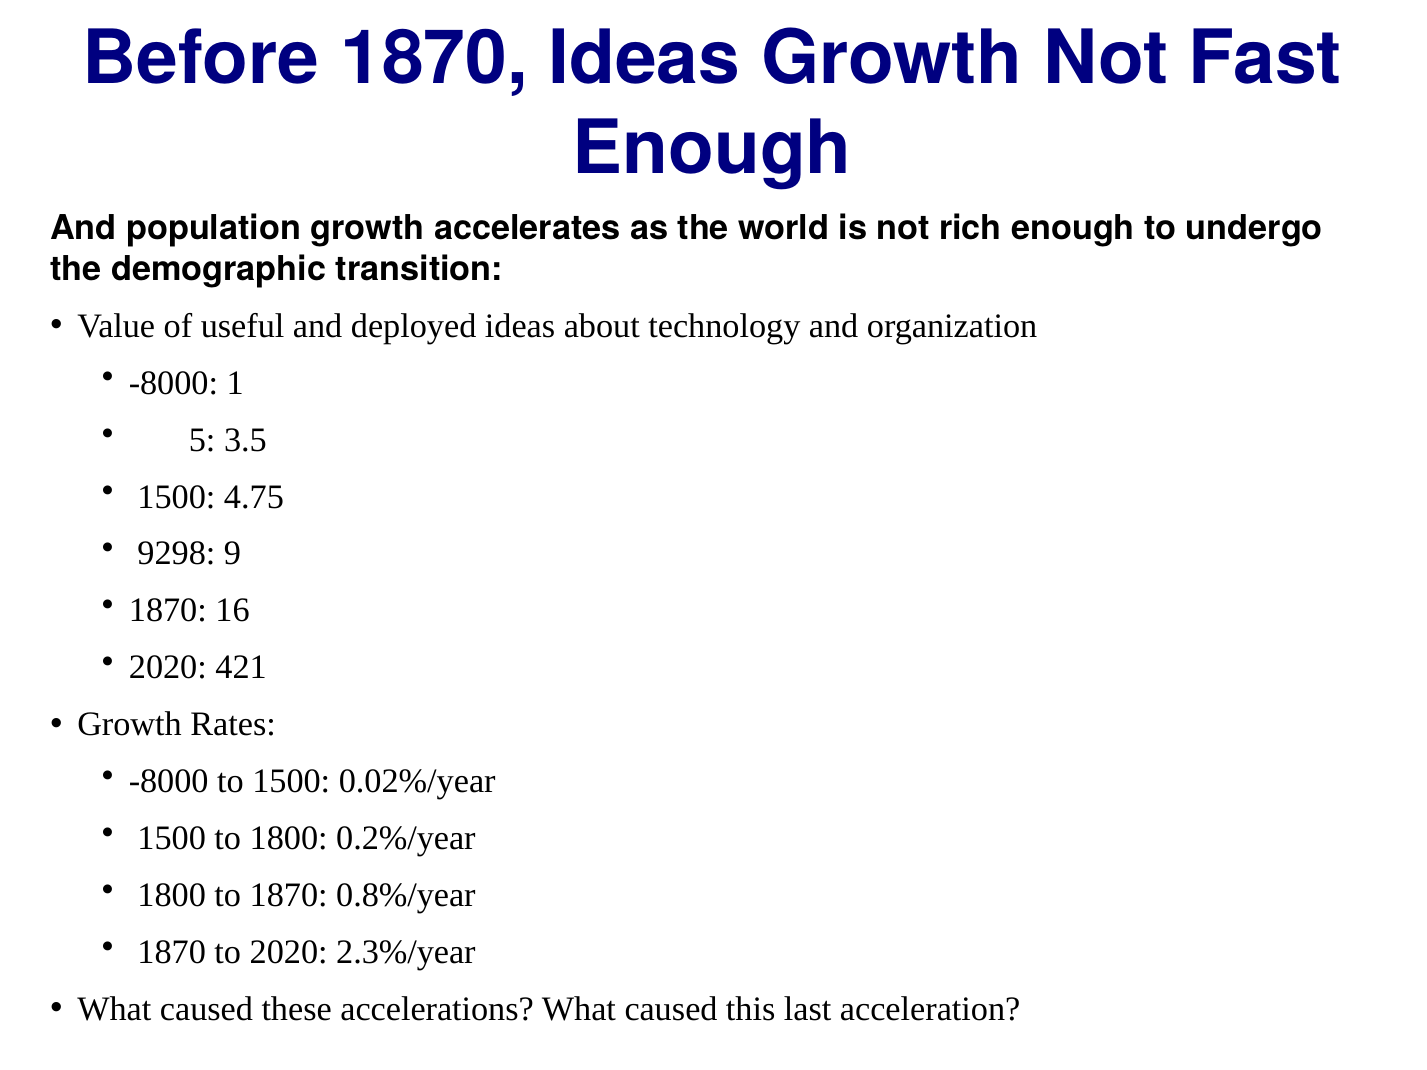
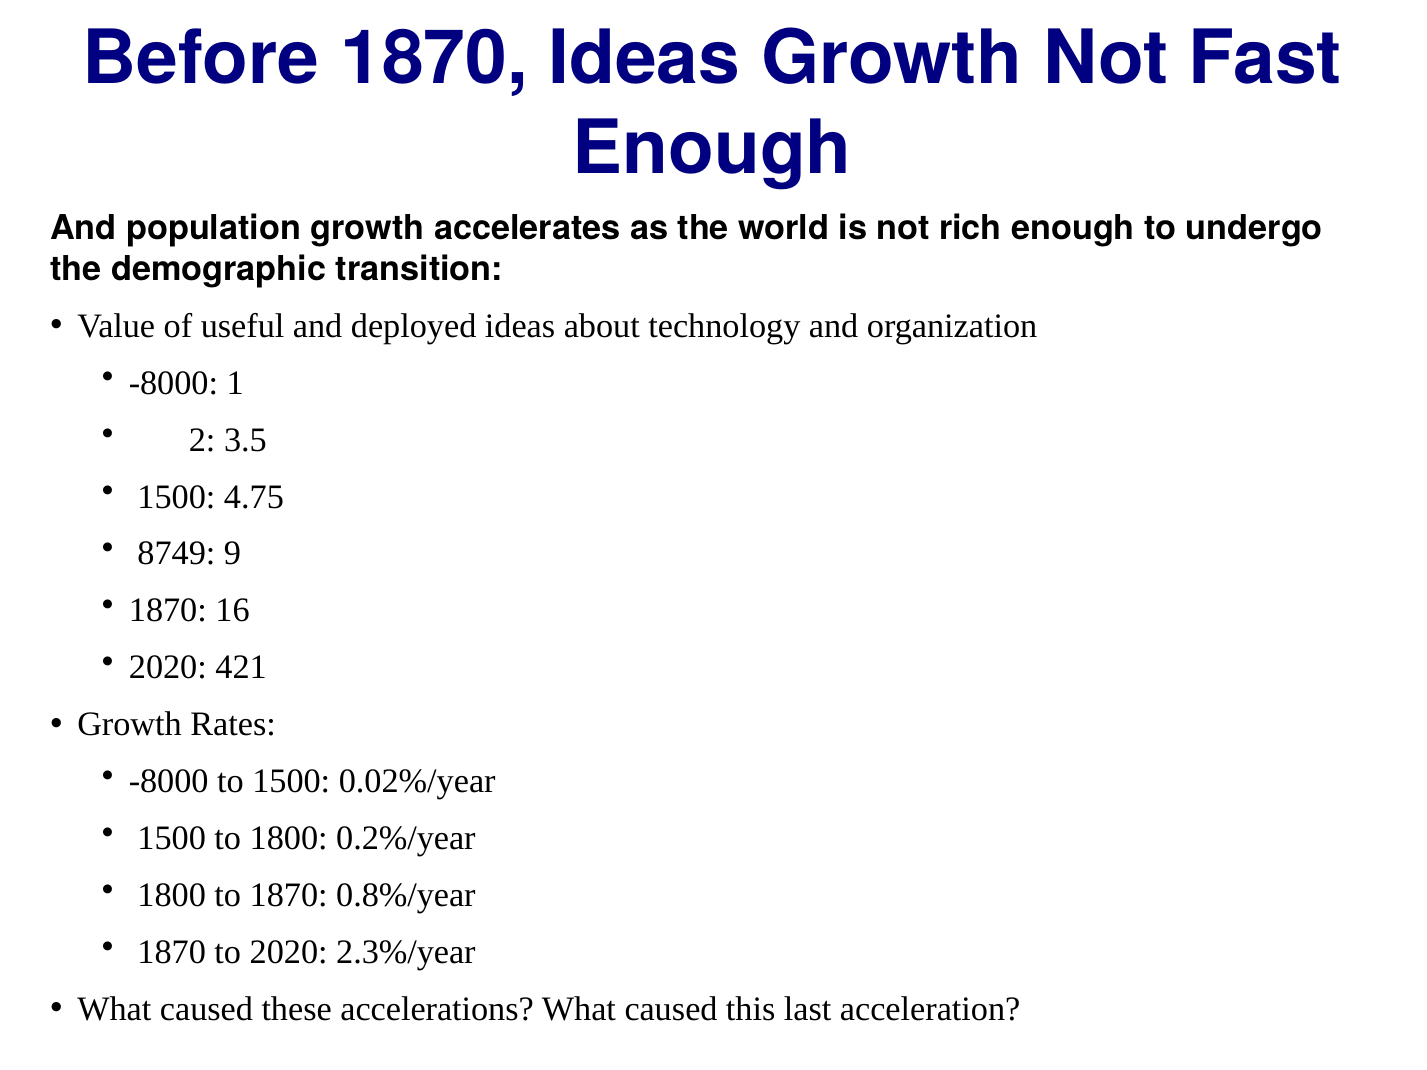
5: 5 -> 2 (202, 440)
9298: 9298 -> 8749 (176, 554)
